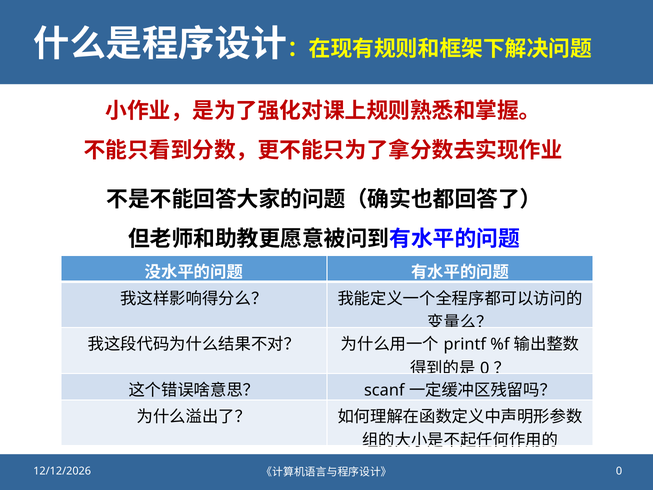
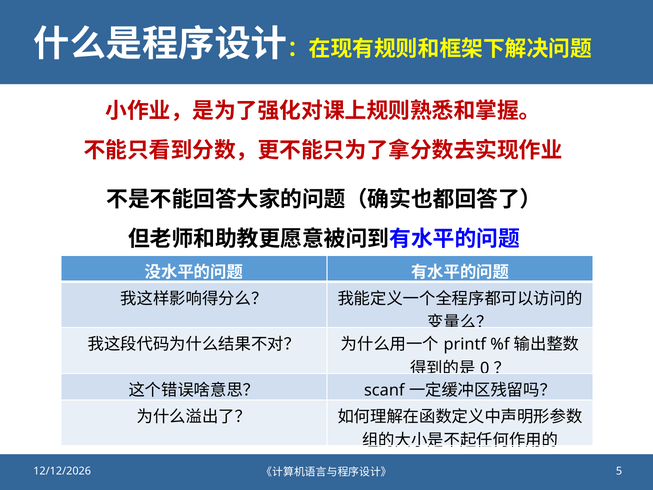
0: 0 -> 5 (619, 471)
